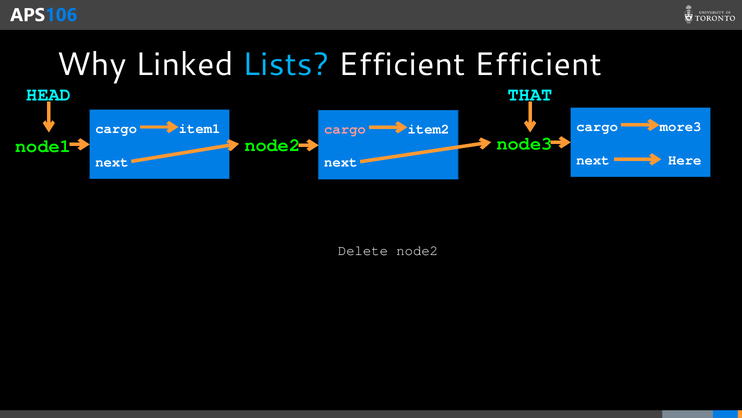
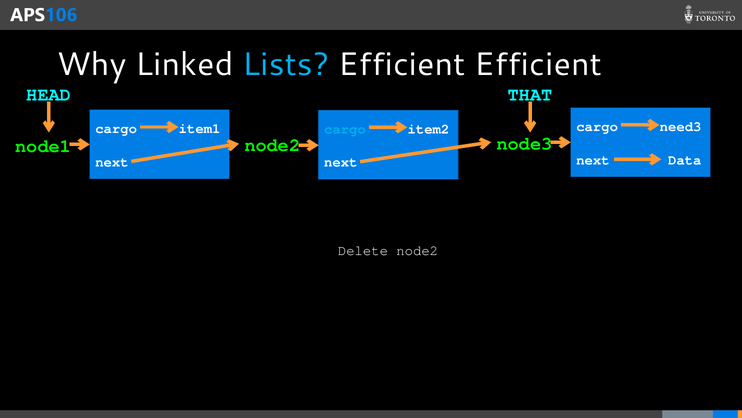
more3: more3 -> need3 (681, 126)
cargo colour: pink -> light blue (345, 129)
Here: Here -> Data (685, 160)
